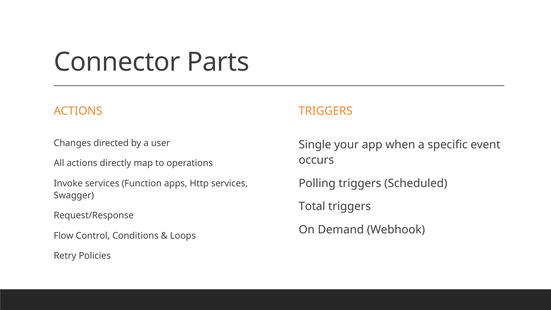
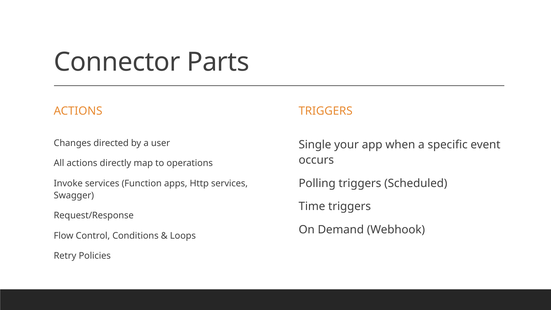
Total: Total -> Time (312, 206)
